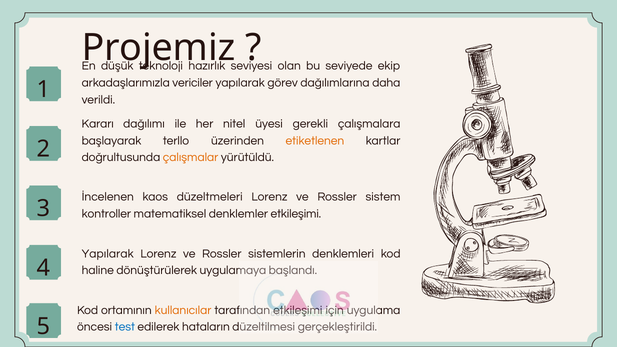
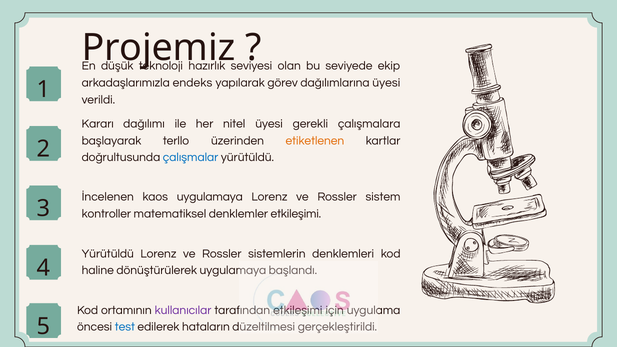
vericiler: vericiler -> endeks (192, 83)
dağılımlarına daha: daha -> üyesi (386, 83)
çalışmalar colour: orange -> blue (191, 157)
kaos düzeltmeleri: düzeltmeleri -> uygulamaya (210, 197)
Yapılarak: Yapılarak -> Yürütüldü (108, 254)
kullanıcılar colour: orange -> purple (183, 310)
